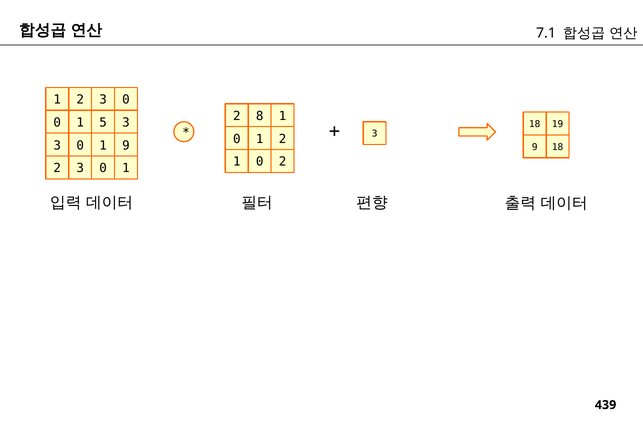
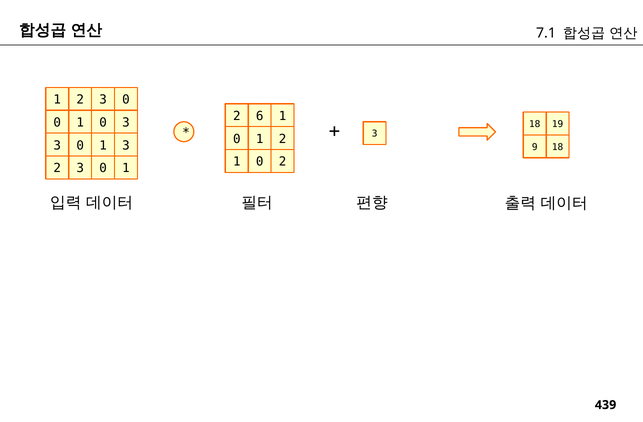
8: 8 -> 6 (260, 116)
0 1 5: 5 -> 0 (103, 123)
1 9: 9 -> 3 (126, 146)
